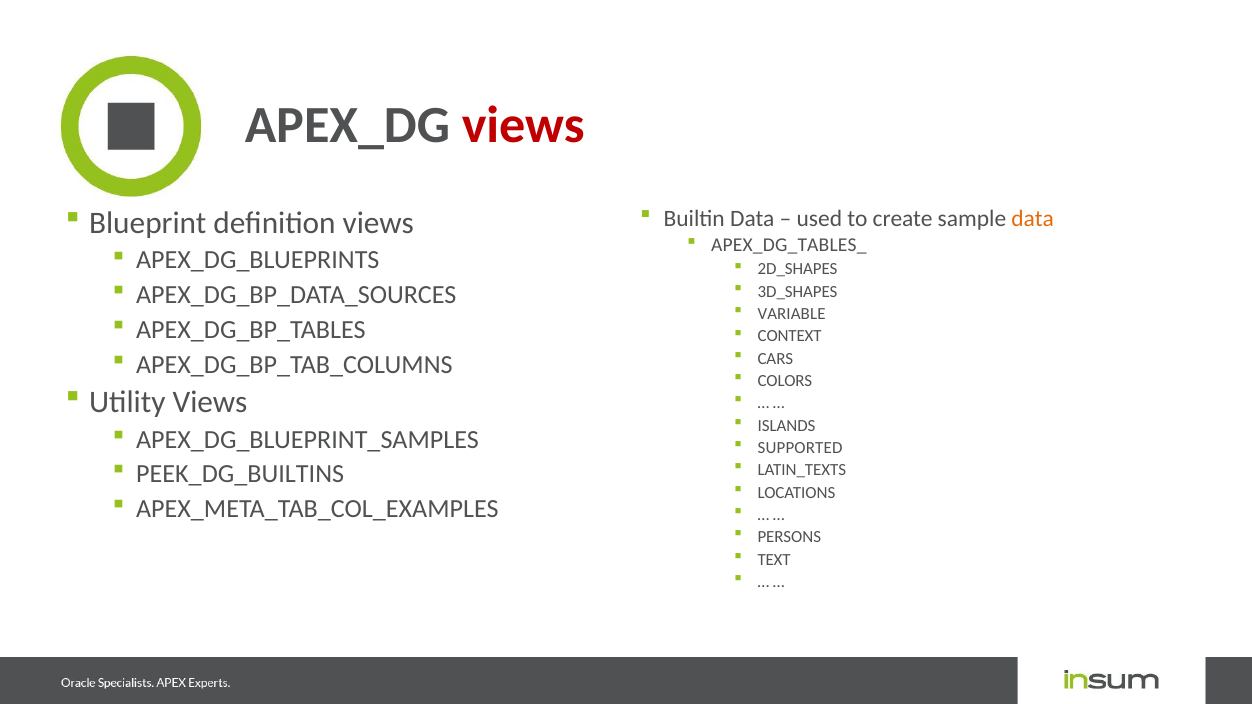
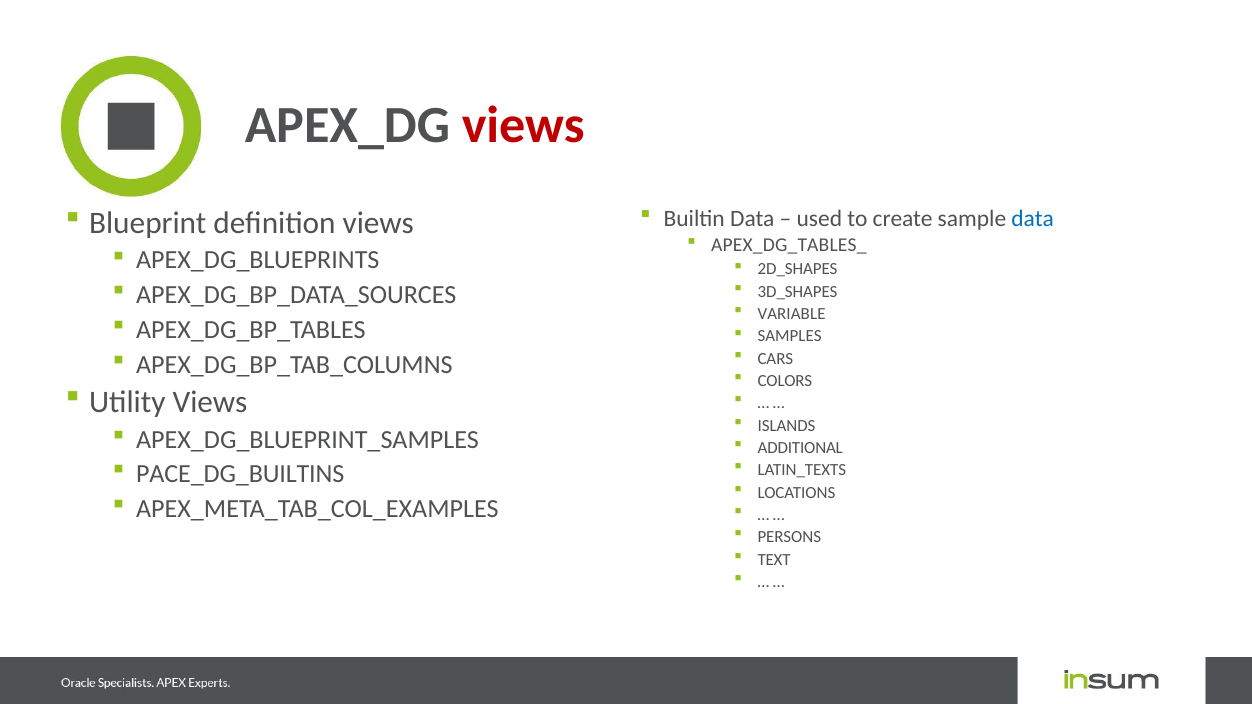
data colour: orange -> blue (1033, 219)
CONTEXT: CONTEXT -> SAMPLES (790, 336)
SUPPORTED: SUPPORTED -> ADDITIONAL (800, 448)
PEEK_DG_BUILTINS: PEEK_DG_BUILTINS -> PACE_DG_BUILTINS (240, 474)
